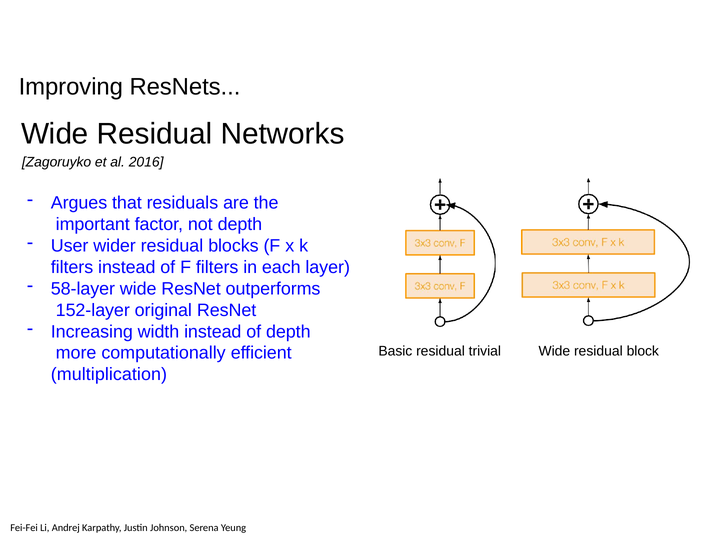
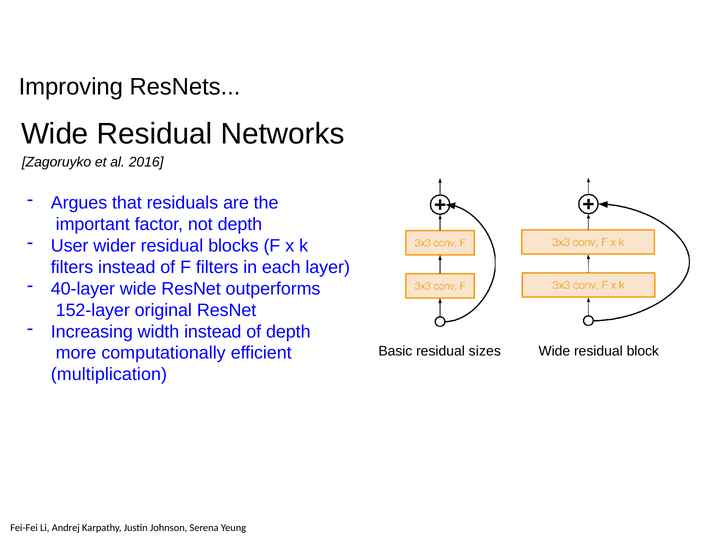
58-layer: 58-layer -> 40-layer (83, 289)
trivial: trivial -> sizes (485, 351)
